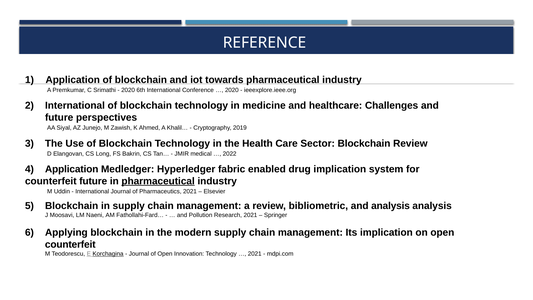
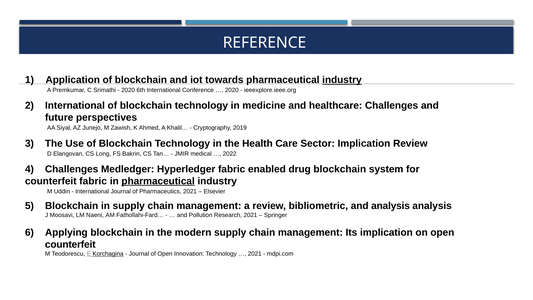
industry underline: none -> present (342, 80)
Sector Blockchain: Blockchain -> Implication (364, 143)
4 Application: Application -> Challenges (72, 169)
drug implication: implication -> blockchain (340, 169)
counterfeit future: future -> fabric (93, 181)
